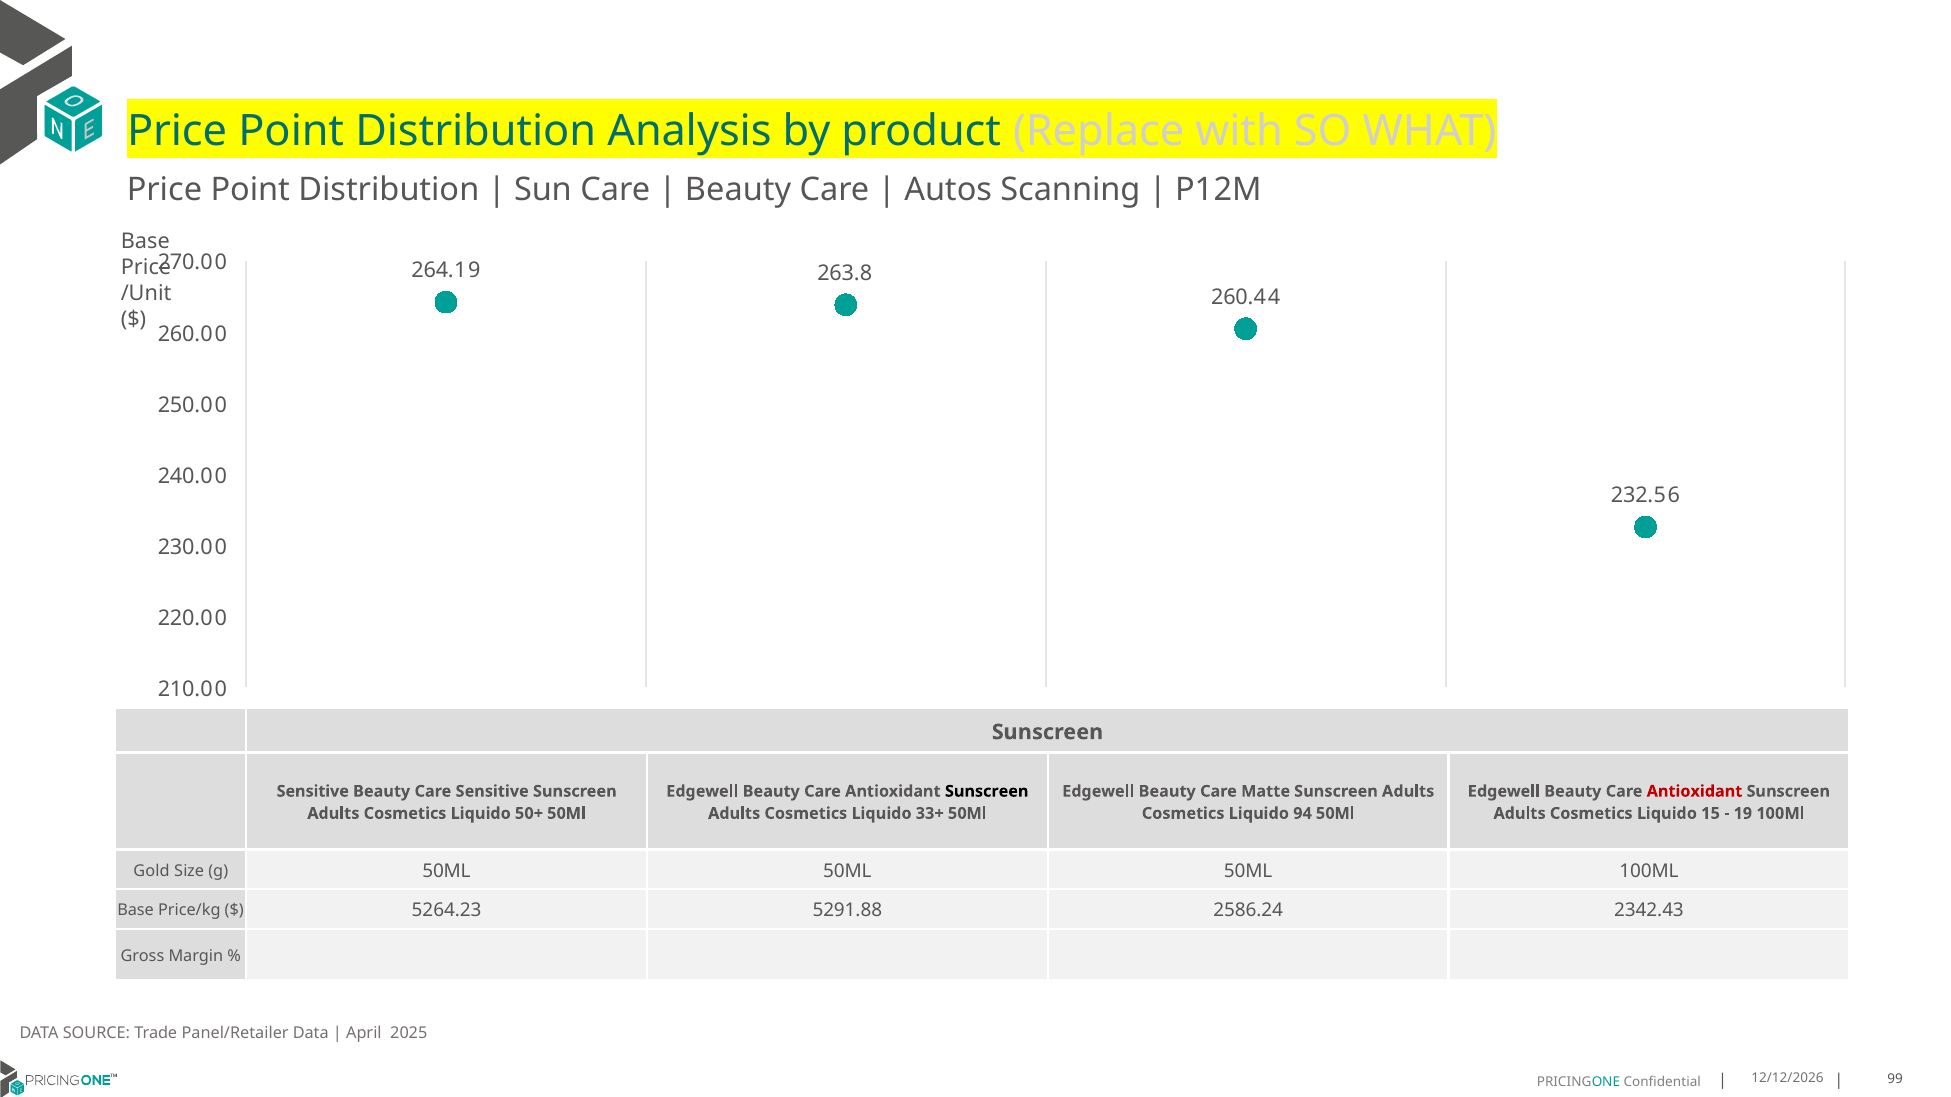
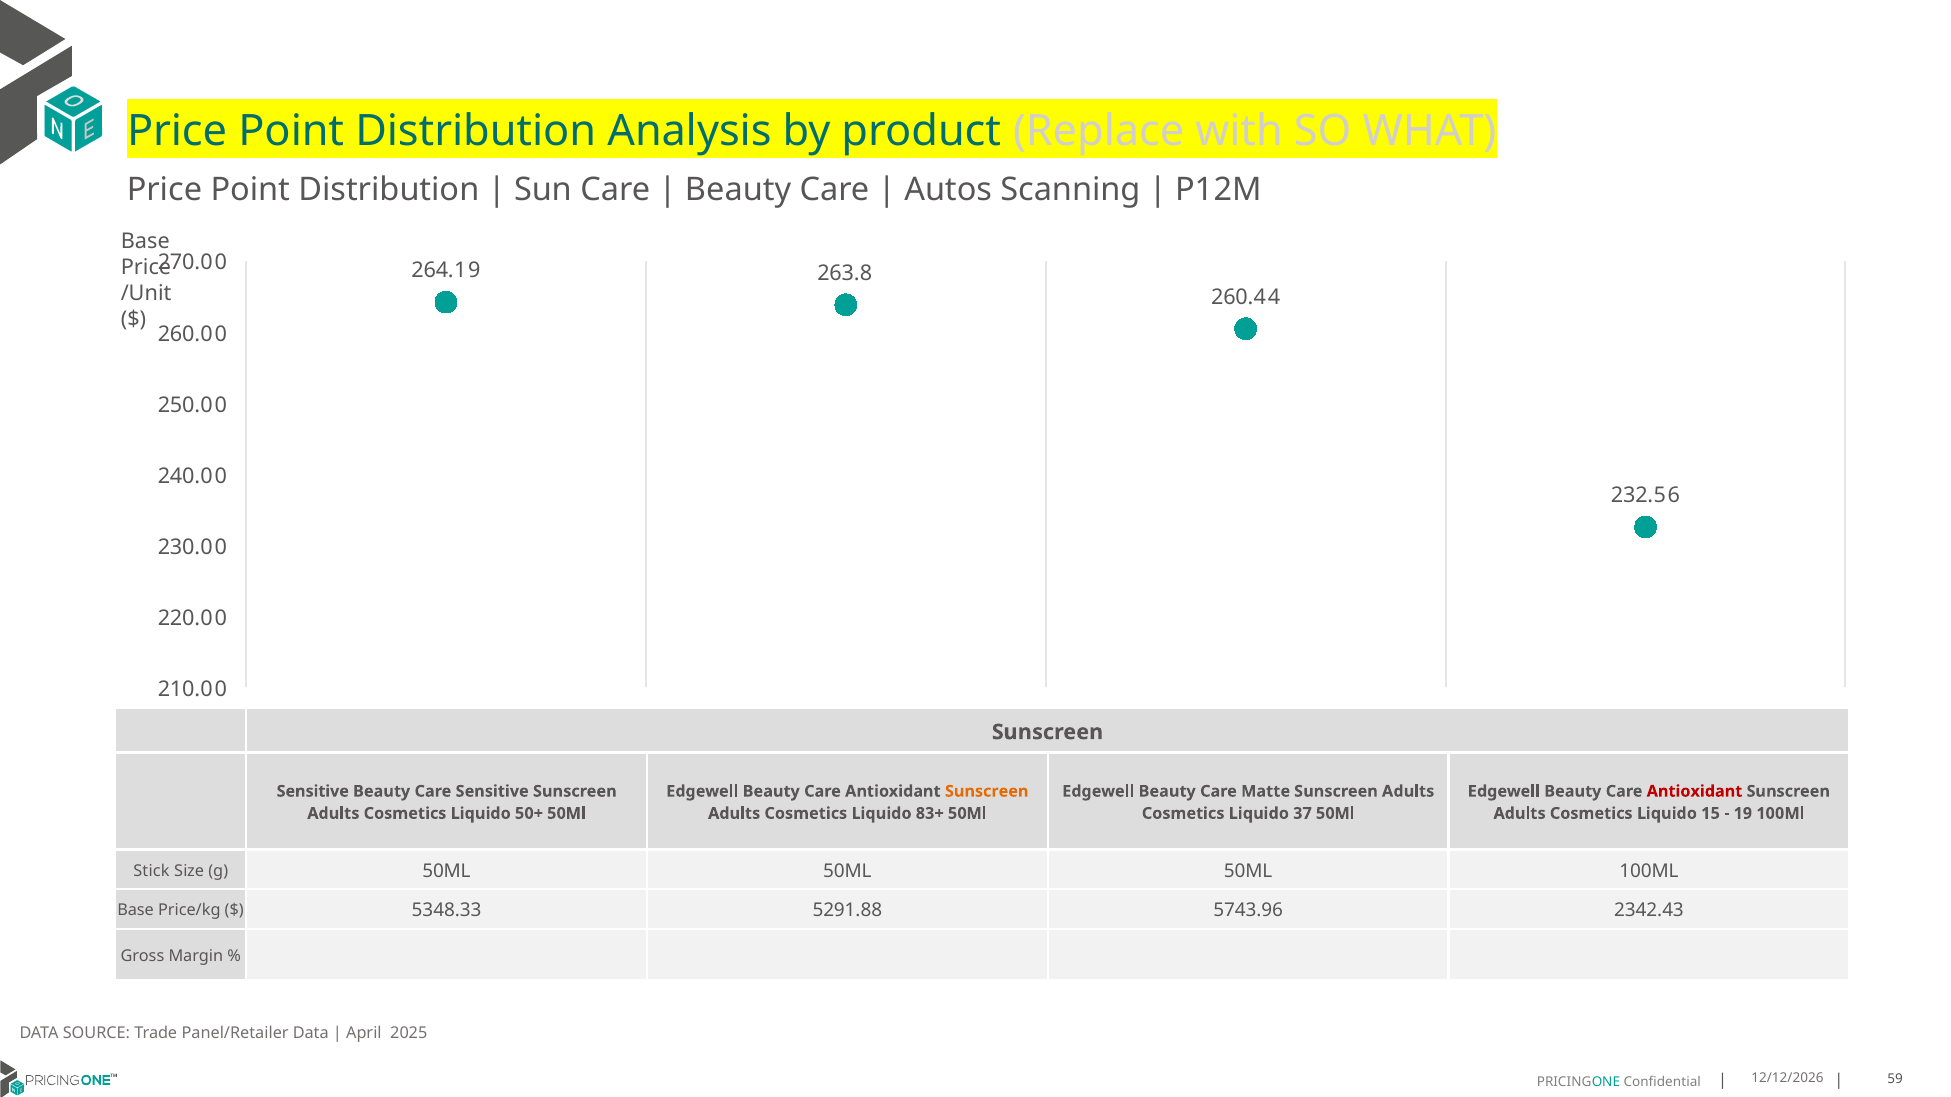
Sunscreen colour: black -> orange (987, 792)
33+: 33+ -> 83+ (930, 814)
94: 94 -> 37 (1303, 814)
Gold: Gold -> Stick (151, 871)
5264.23: 5264.23 -> 5348.33 (447, 911)
2586.24: 2586.24 -> 5743.96 (1248, 911)
99: 99 -> 59 (1895, 1079)
